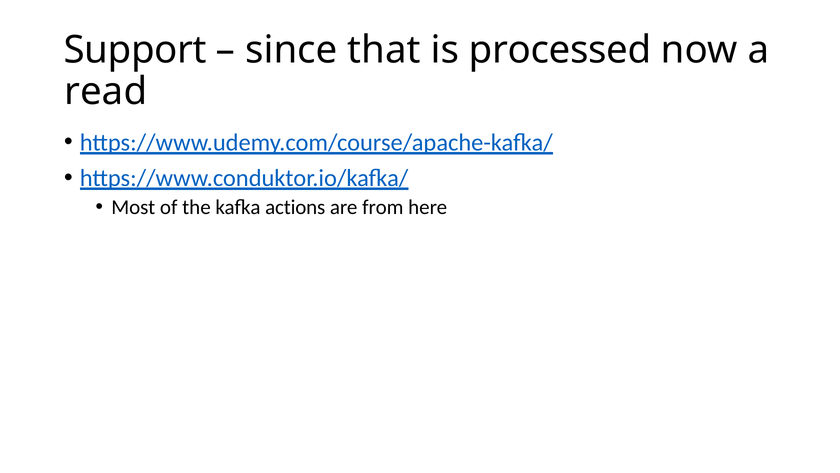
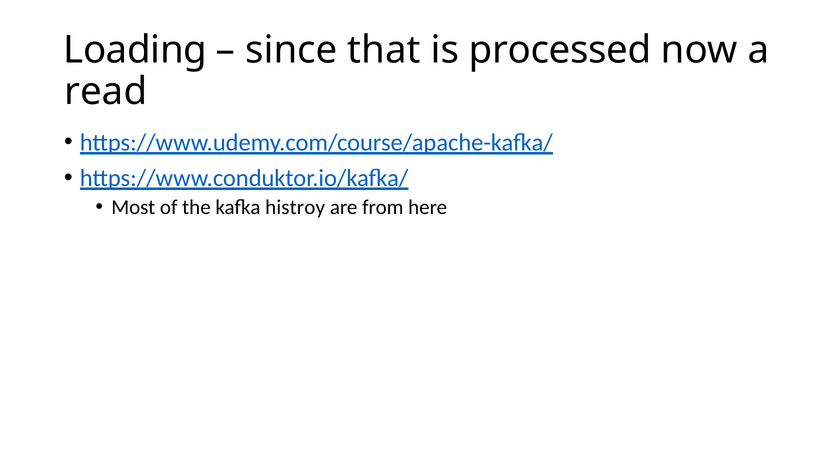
Support: Support -> Loading (135, 50)
actions: actions -> histroy (295, 207)
